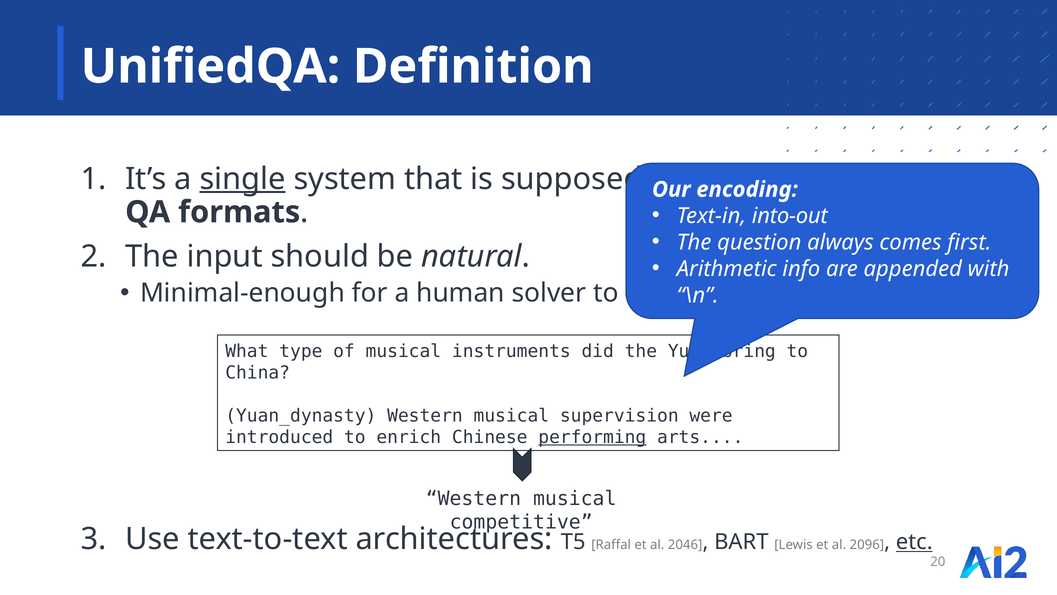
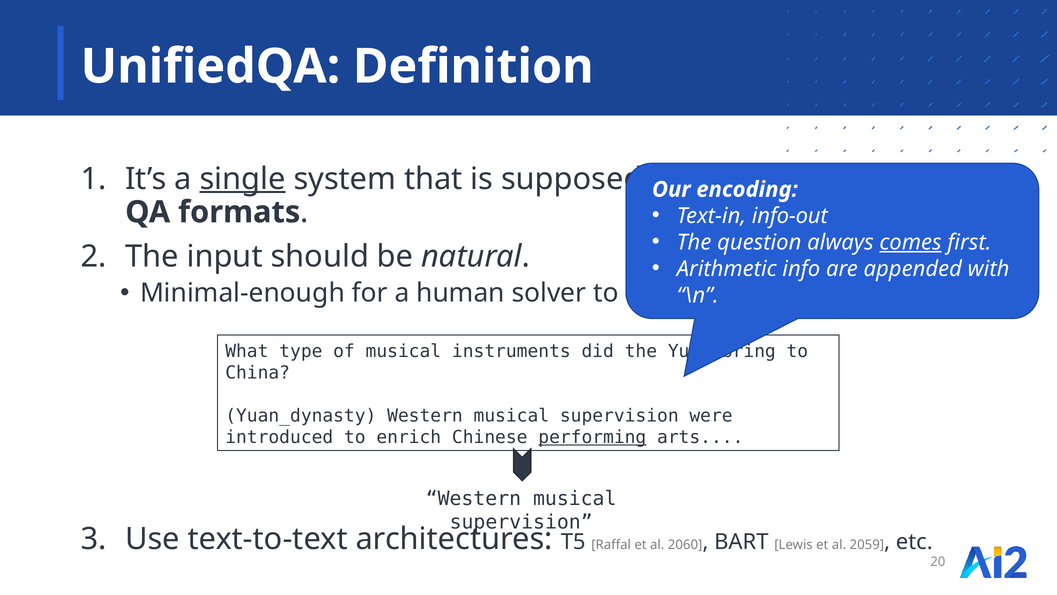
into-out: into-out -> info-out (790, 216)
comes underline: none -> present (910, 242)
competitive: competitive -> supervision (521, 522)
2046: 2046 -> 2060 (685, 545)
2096: 2096 -> 2059 (867, 545)
etc underline: present -> none (914, 542)
